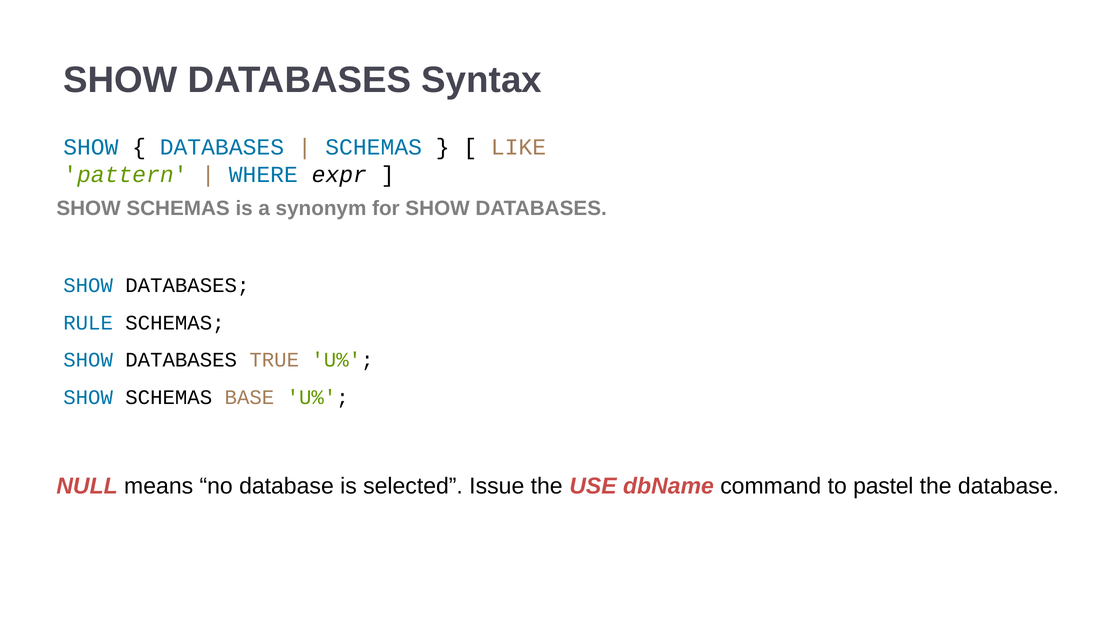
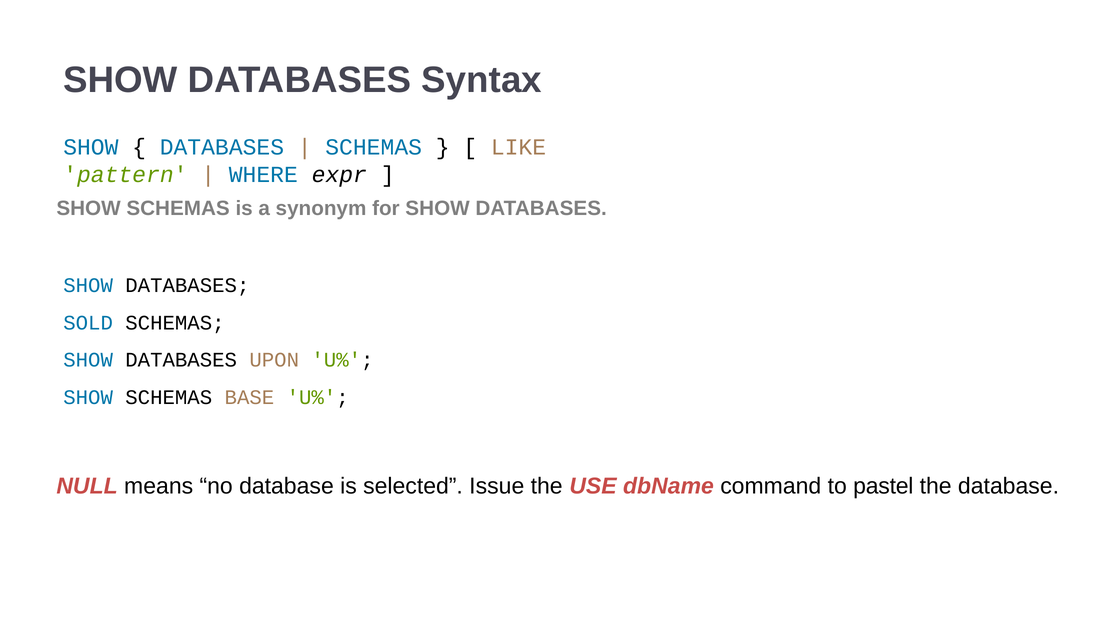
RULE: RULE -> SOLD (88, 323)
TRUE: TRUE -> UPON (274, 360)
